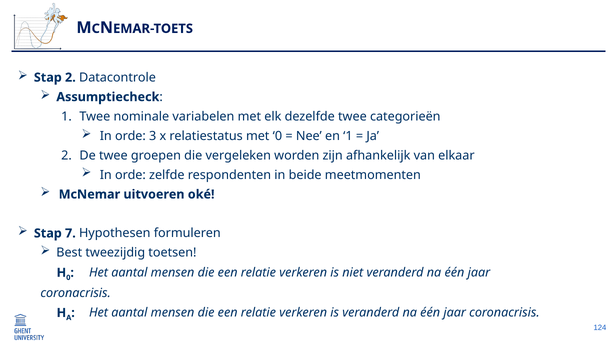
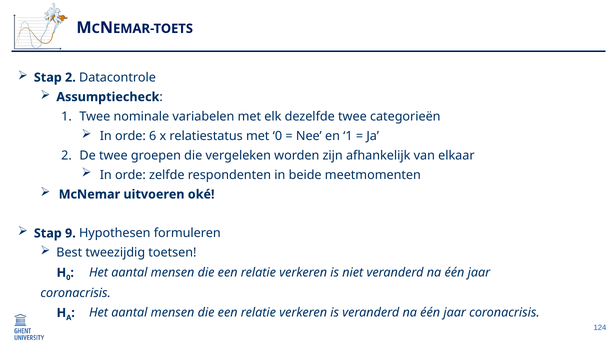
3: 3 -> 6 (153, 136)
7: 7 -> 9 (70, 233)
